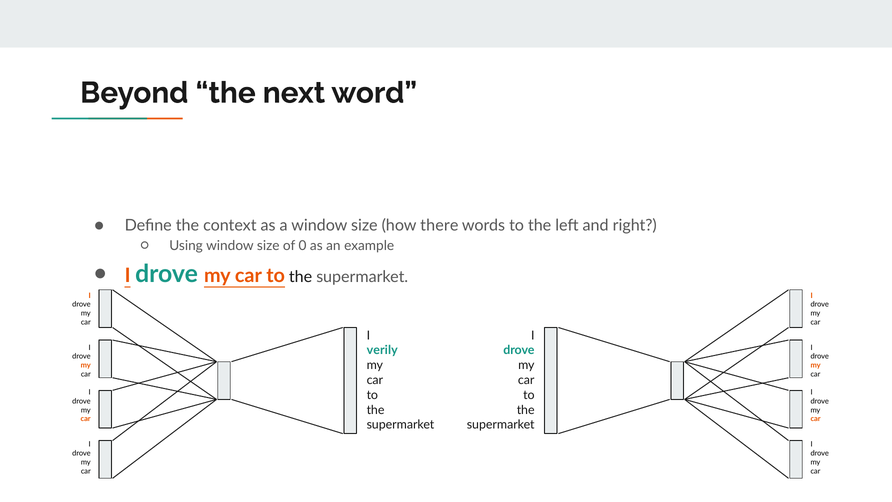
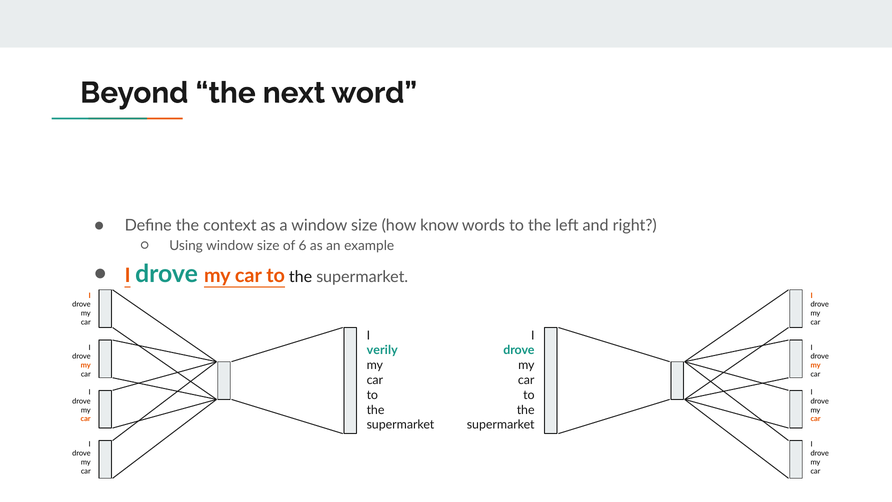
there: there -> know (439, 225)
0: 0 -> 6 (302, 245)
